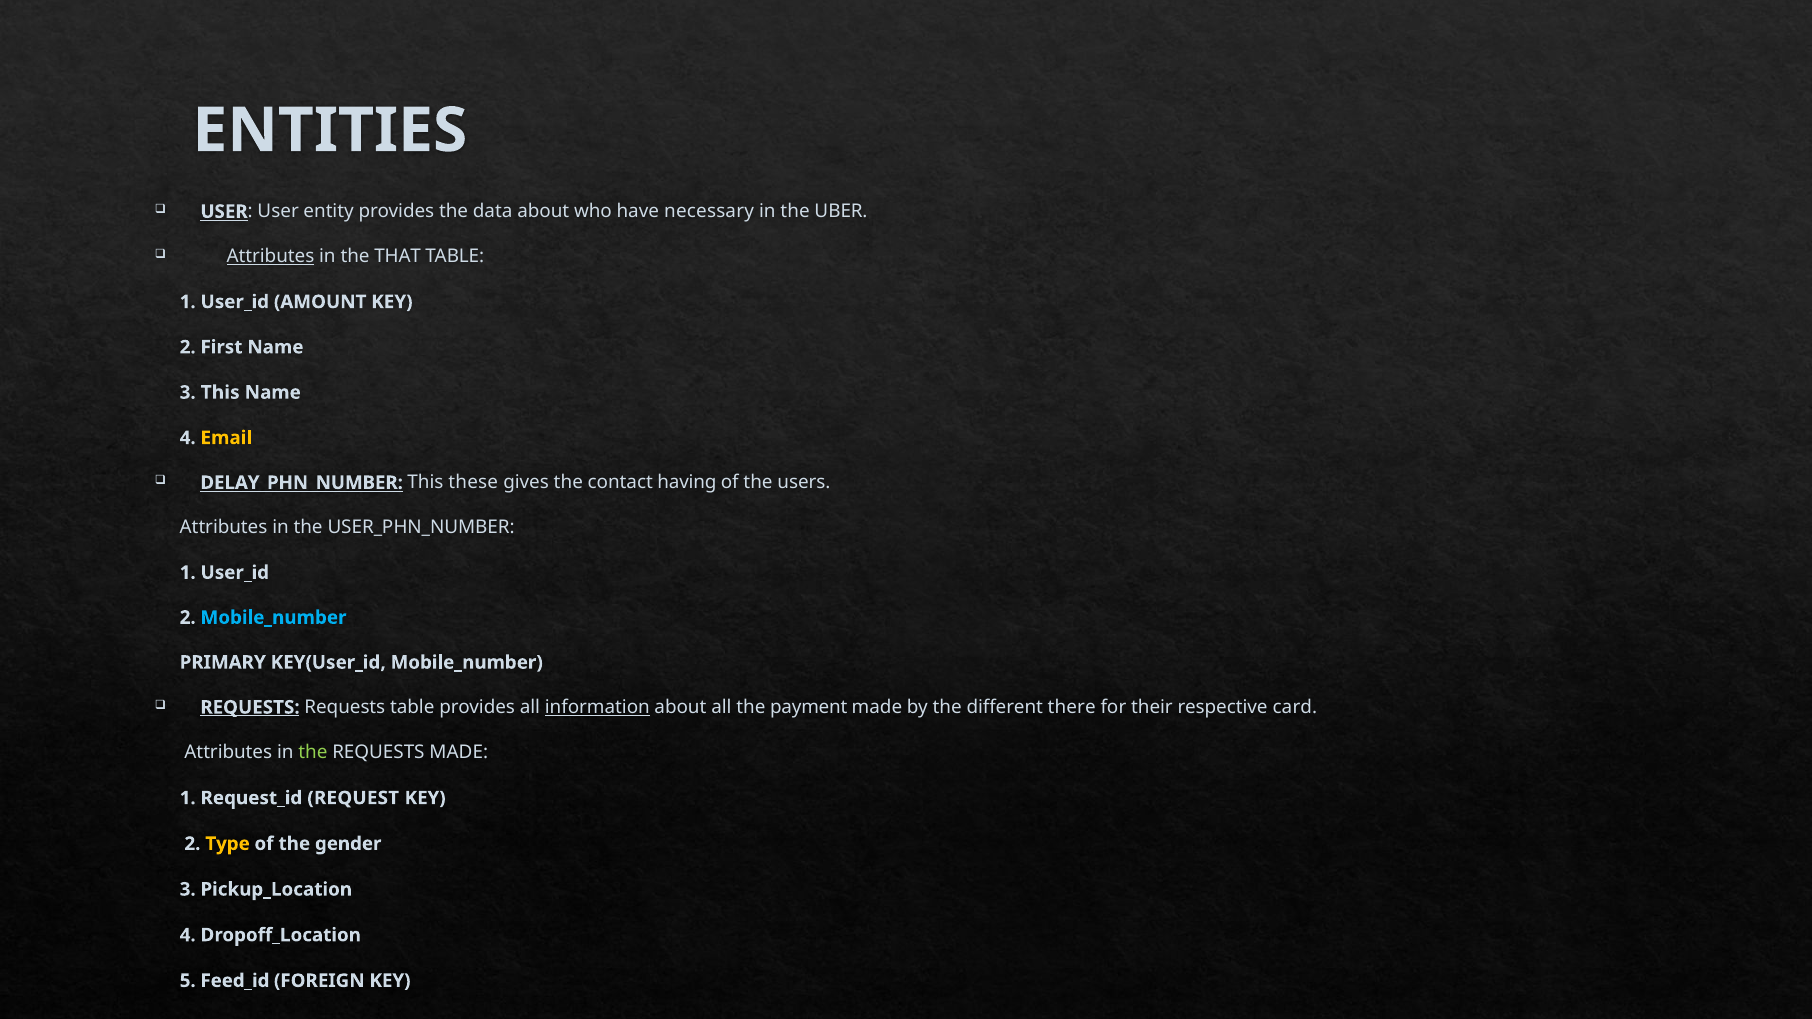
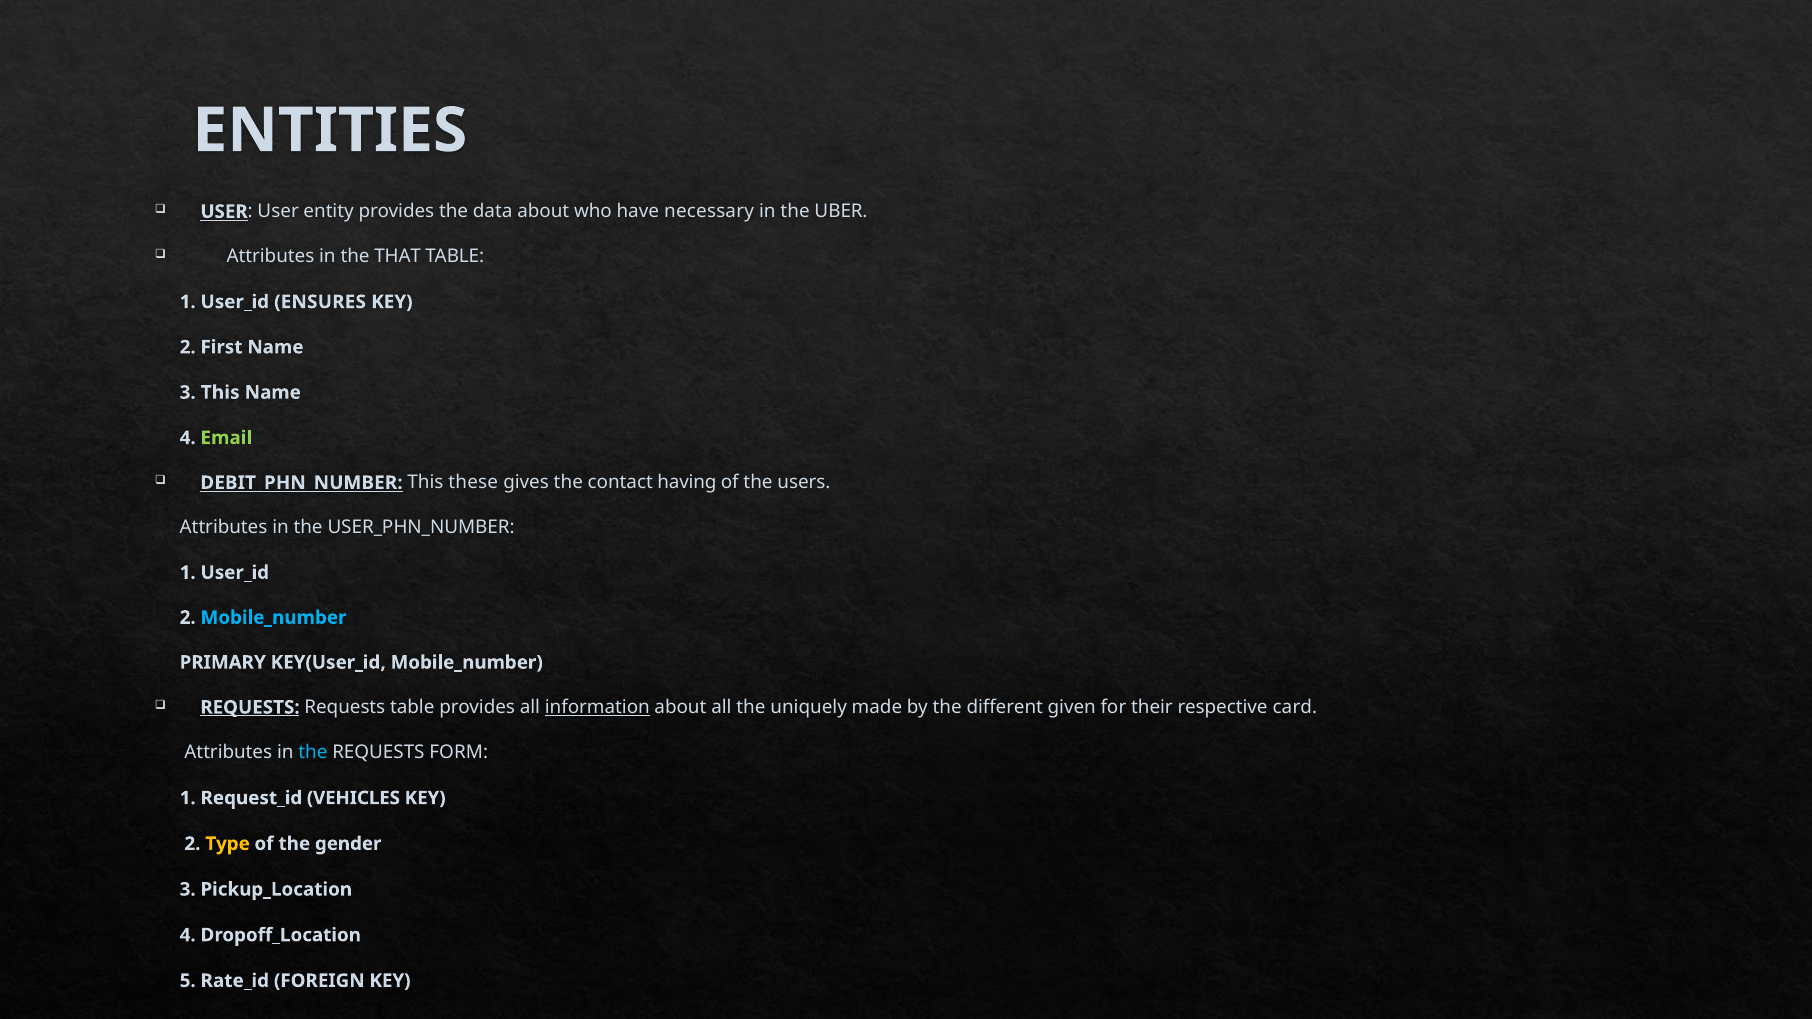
Attributes underline: present -> none (270, 257)
AMOUNT: AMOUNT -> ENSURES (320, 302)
Email colour: yellow -> light green (226, 438)
DELAY_PHN_NUMBER: DELAY_PHN_NUMBER -> DEBIT_PHN_NUMBER (301, 483)
payment: payment -> uniquely (809, 708)
there: there -> given (1072, 708)
the colour: light green -> light blue (313, 752)
REQUESTS MADE: MADE -> FORM (459, 752)
REQUEST: REQUEST -> VEHICLES (353, 798)
Feed_id: Feed_id -> Rate_id (235, 981)
